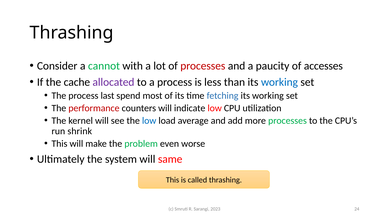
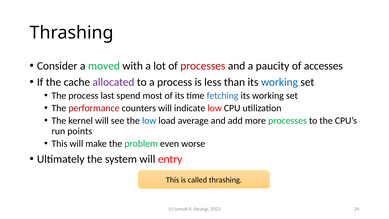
cannot: cannot -> moved (104, 66)
shrink: shrink -> points (80, 131)
same: same -> entry (170, 159)
